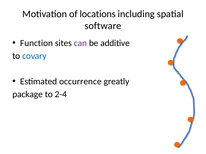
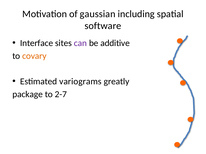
locations: locations -> gaussian (98, 14)
Function: Function -> Interface (37, 43)
covary colour: blue -> orange (34, 56)
occurrence: occurrence -> variograms (80, 82)
2-4: 2-4 -> 2-7 (61, 95)
